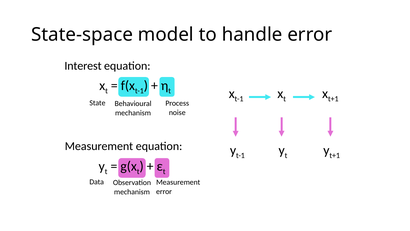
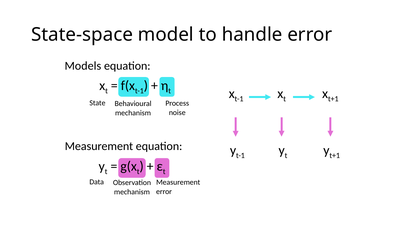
Interest: Interest -> Models (83, 66)
